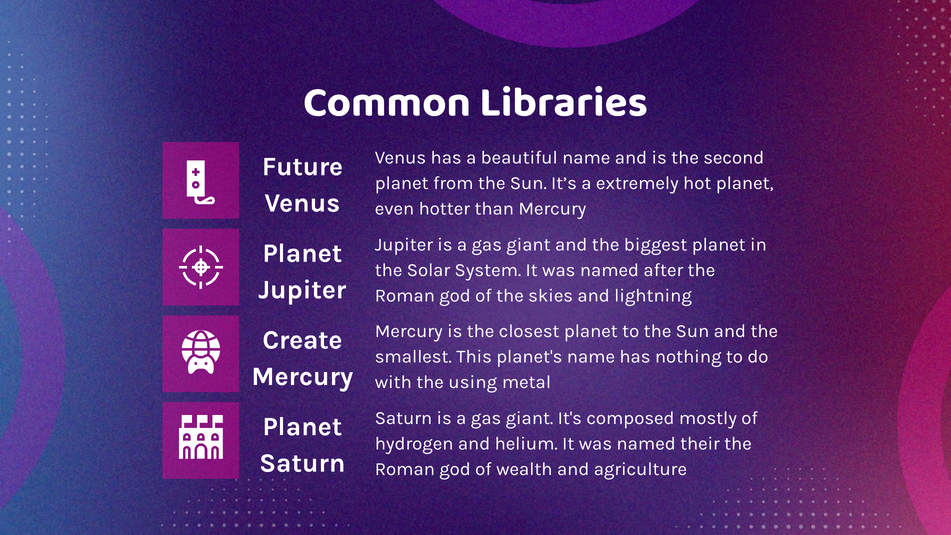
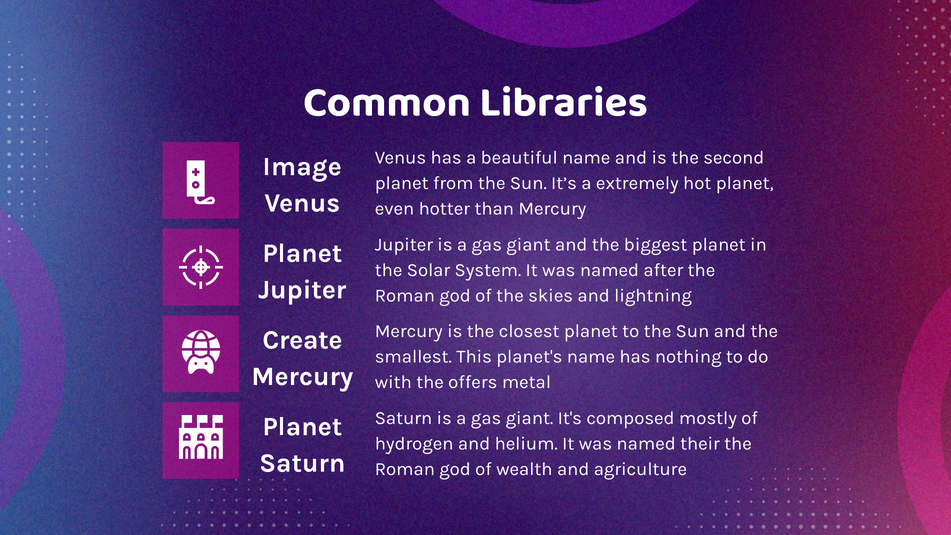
Future: Future -> Image (302, 166)
using: using -> offers (473, 382)
